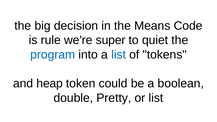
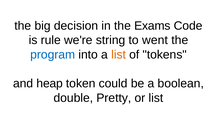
Means: Means -> Exams (152, 26)
super: super -> string (111, 40)
quiet: quiet -> went (155, 40)
list colour: blue -> orange (119, 55)
